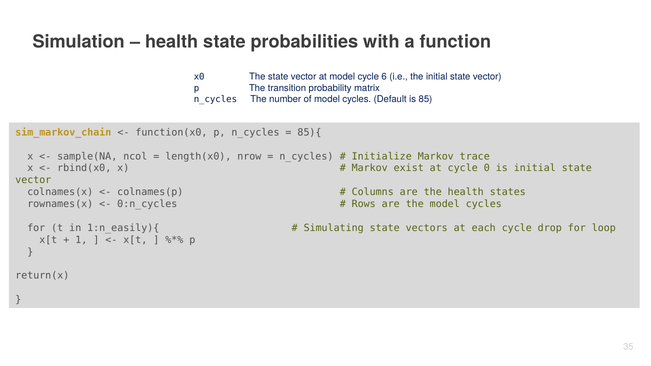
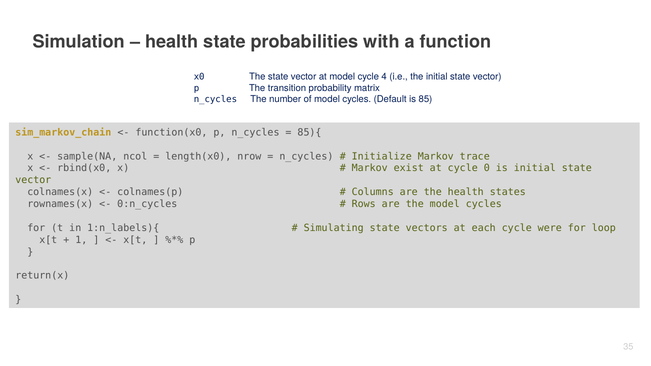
6: 6 -> 4 (384, 77)
1:n_easily){: 1:n_easily){ -> 1:n_labels){ (123, 228)
drop: drop -> were (550, 228)
